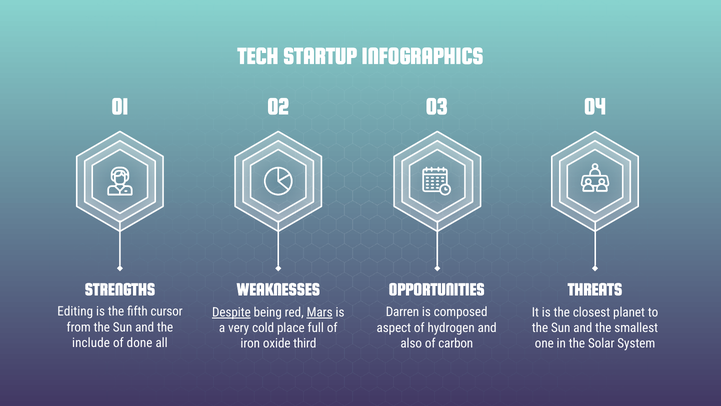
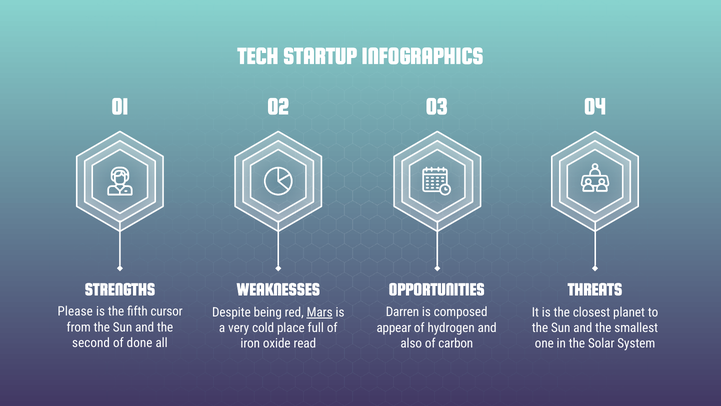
Editing: Editing -> Please (75, 311)
Despite underline: present -> none (231, 312)
aspect: aspect -> appear (394, 327)
include: include -> second (91, 343)
third: third -> read (305, 343)
